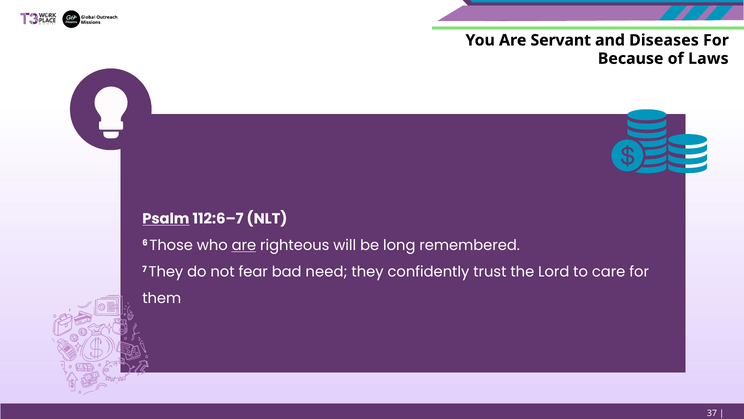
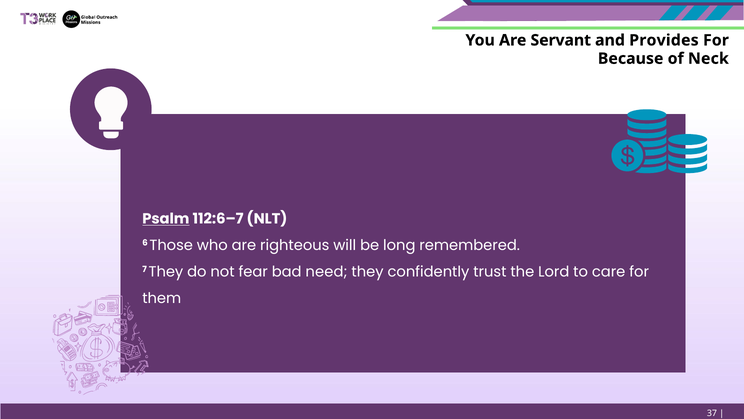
Diseases: Diseases -> Provides (664, 40)
Laws: Laws -> Neck (708, 59)
are underline: present -> none (244, 245)
